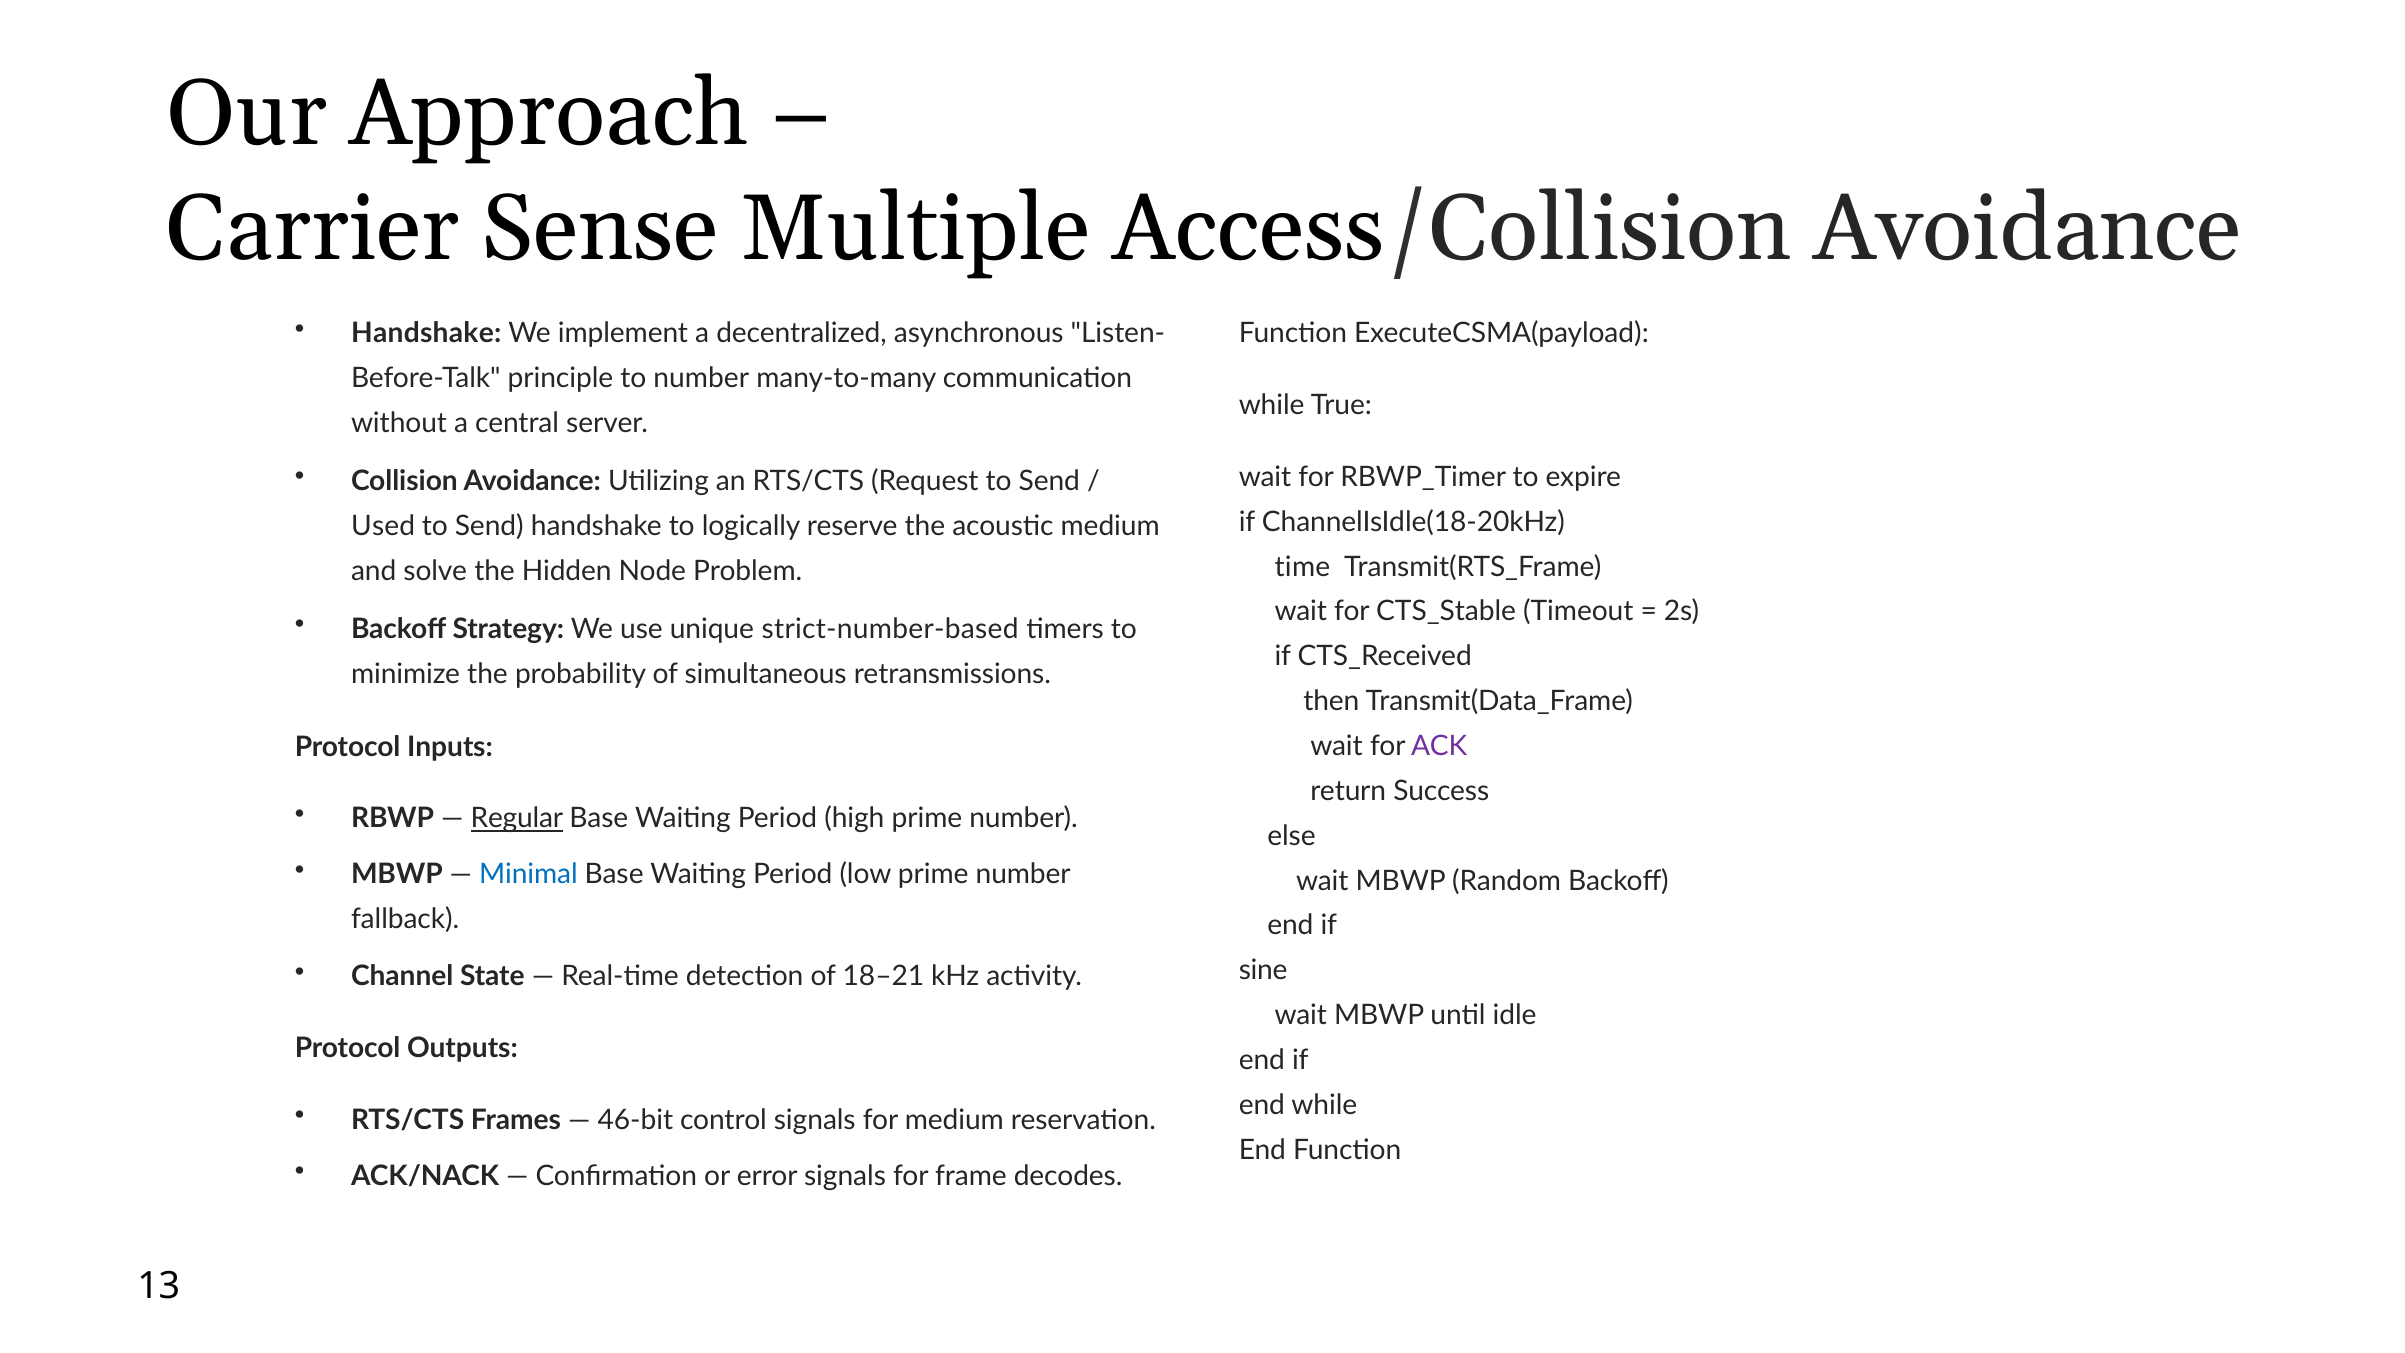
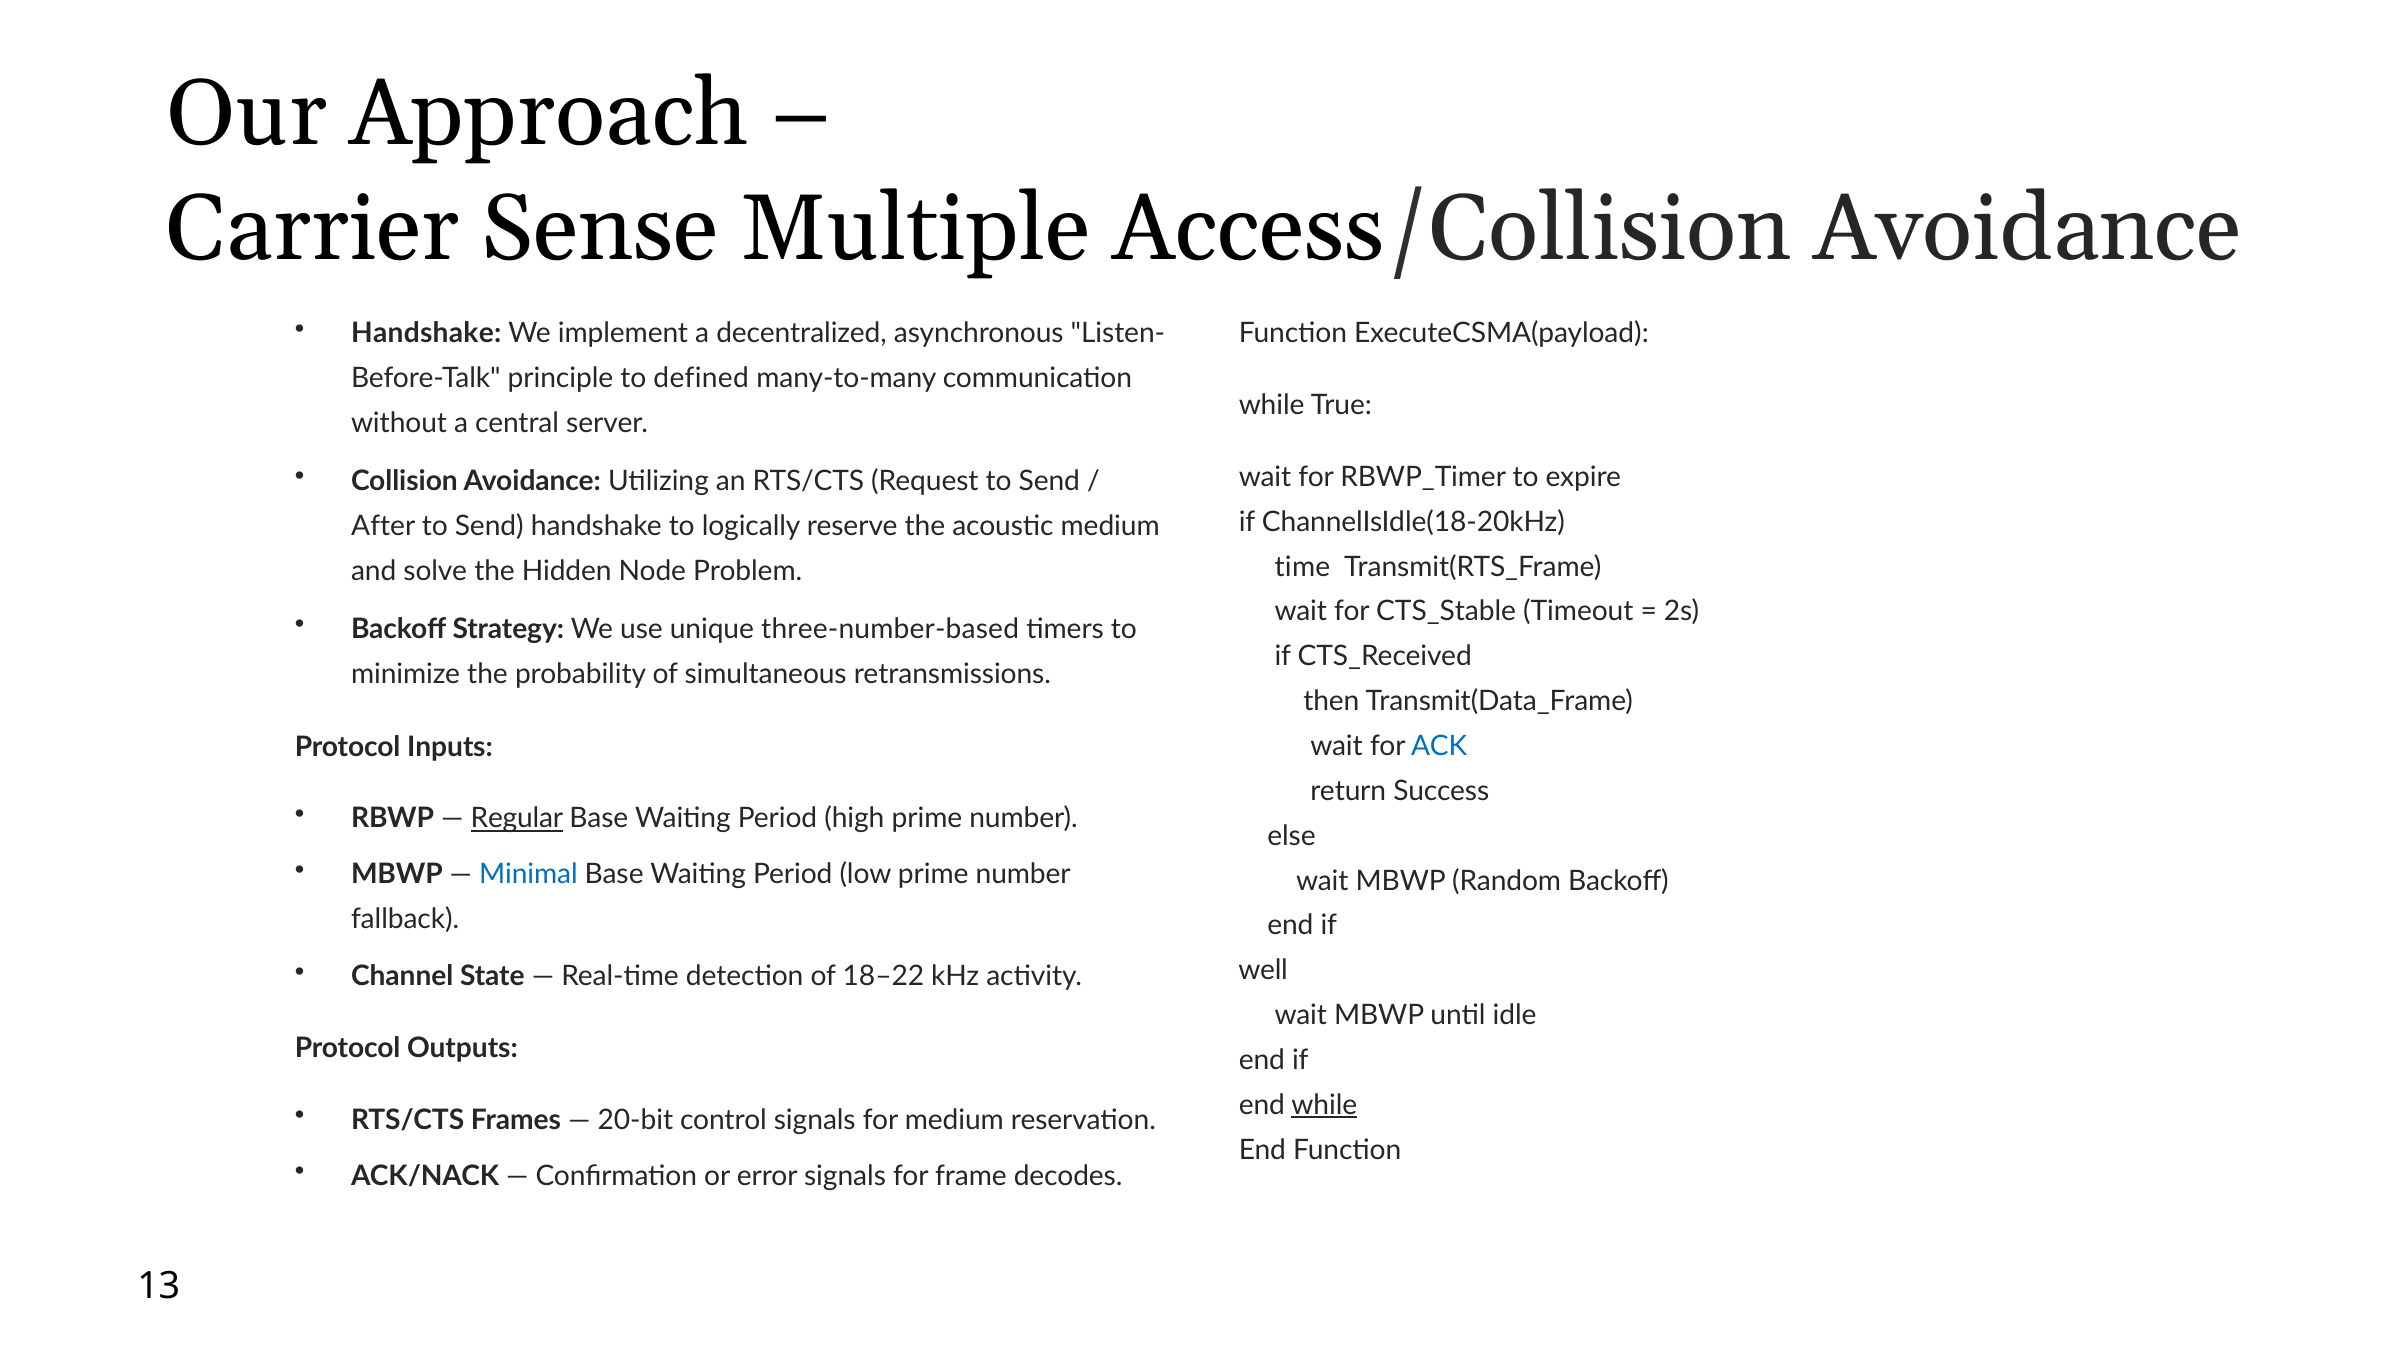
to number: number -> defined (701, 378)
Used: Used -> After (383, 526)
strict-number-based: strict-number-based -> three-number-based (890, 629)
ACK colour: purple -> blue (1439, 746)
sine: sine -> well (1263, 970)
18–21: 18–21 -> 18–22 (883, 976)
while underline: none -> present (1324, 1105)
46-bit: 46-bit -> 20-bit (635, 1120)
